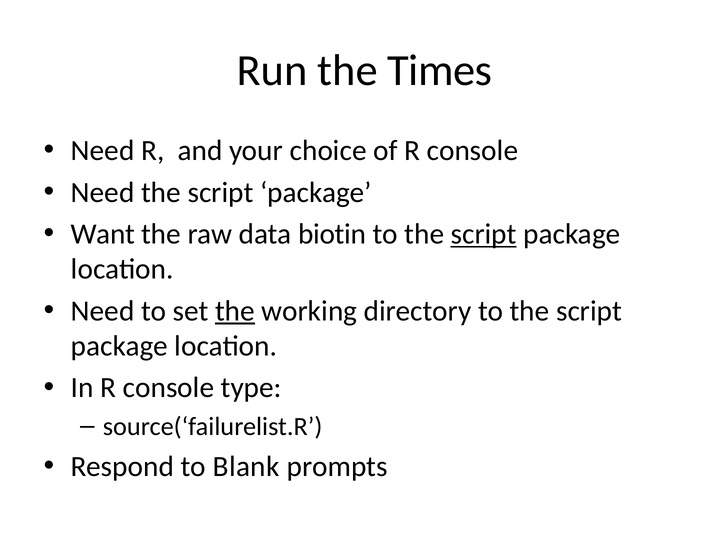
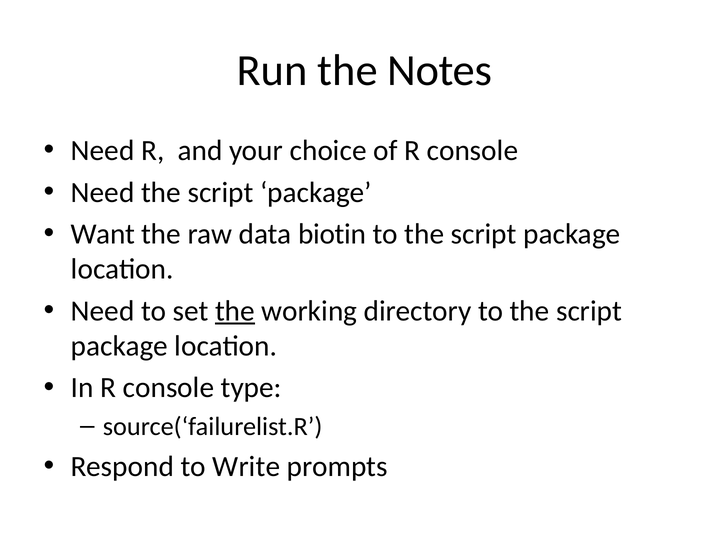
Times: Times -> Notes (440, 70)
script underline: present -> none (484, 234)
Blank: Blank -> Write (246, 467)
